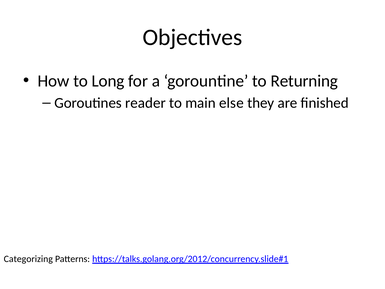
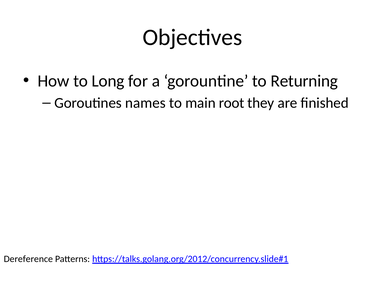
reader: reader -> names (145, 103)
else: else -> root (232, 103)
Categorizing: Categorizing -> Dereference (28, 259)
